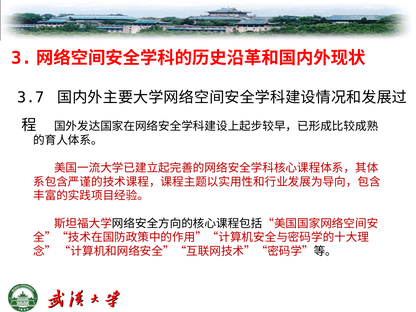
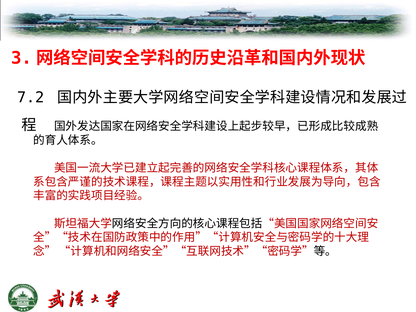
3.7: 3.7 -> 7.2 (31, 98)
